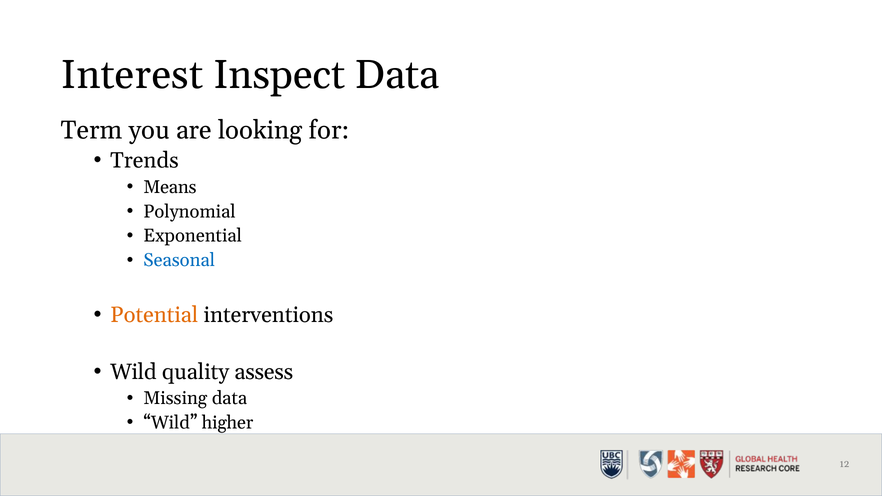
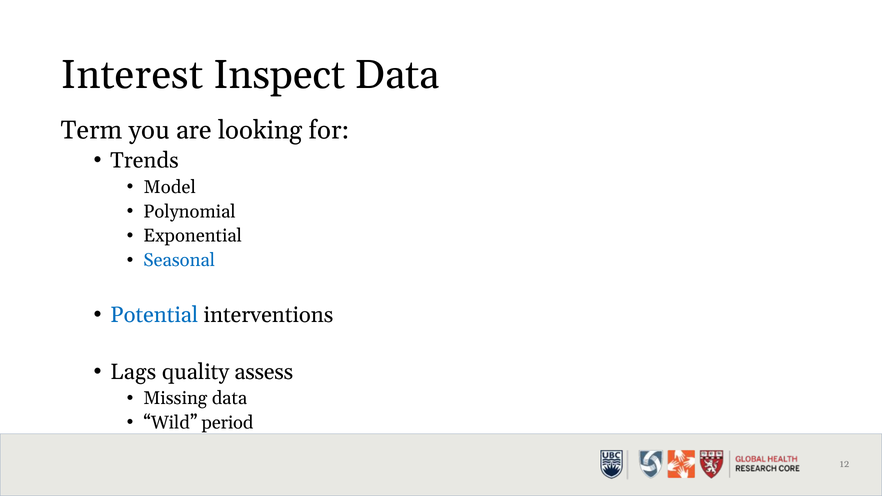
Means: Means -> Model (170, 187)
Potential colour: orange -> blue (154, 315)
Wild: Wild -> Lags (133, 372)
higher: higher -> period (227, 423)
